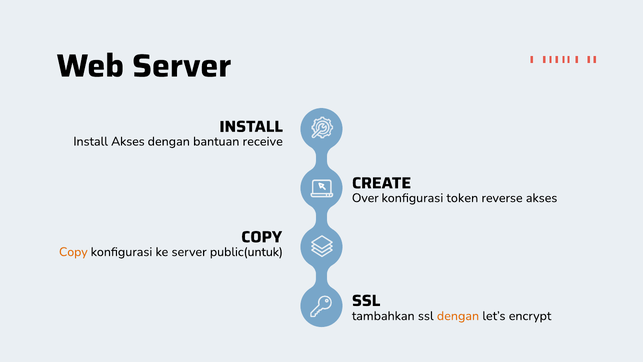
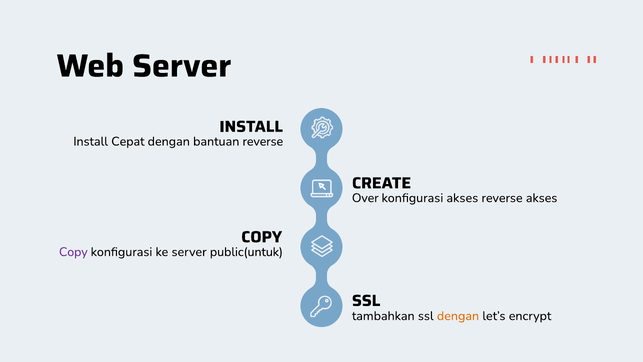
Install Akses: Akses -> Cepat (128, 141)
bantuan receive: receive -> reverse (263, 141)
konfigurasi token: token -> akses (462, 198)
Copy colour: orange -> purple (73, 252)
